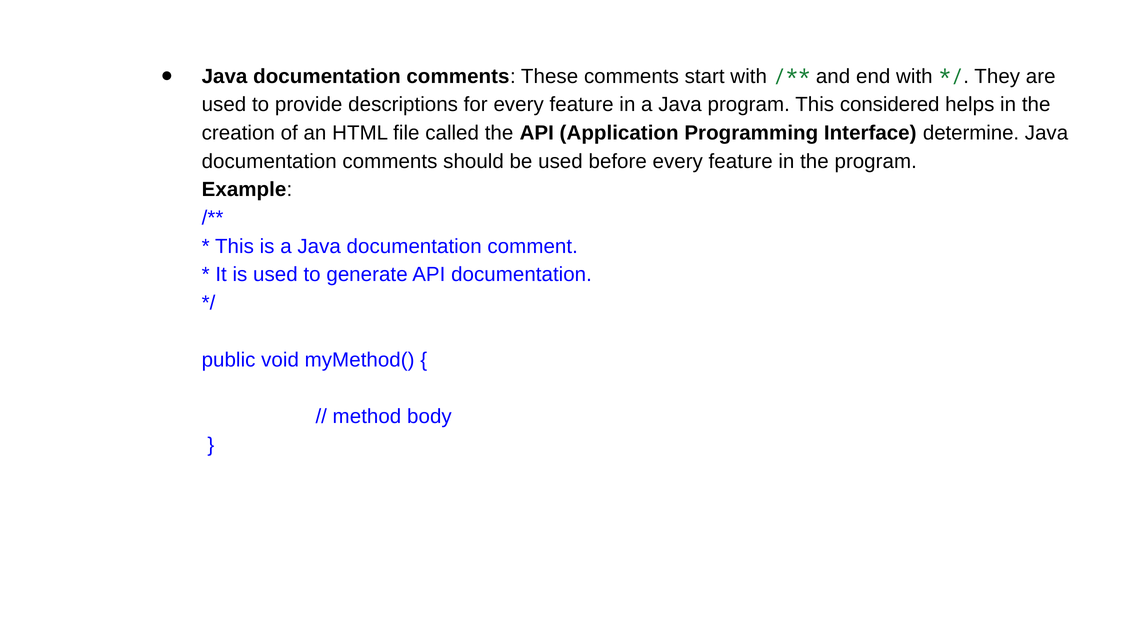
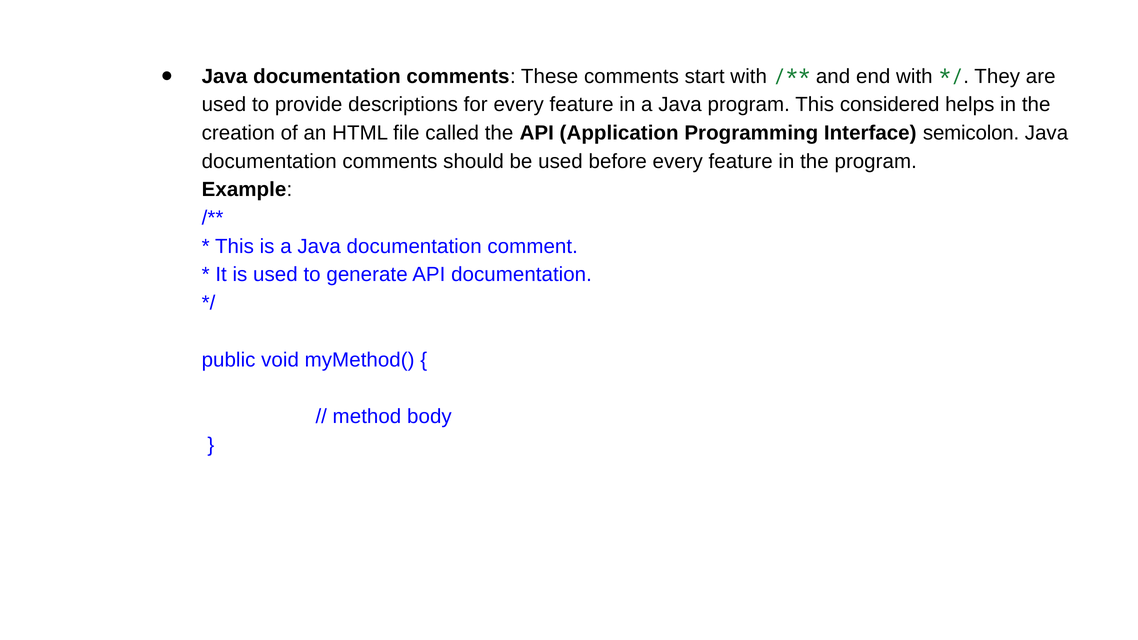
determine: determine -> semicolon (971, 133)
